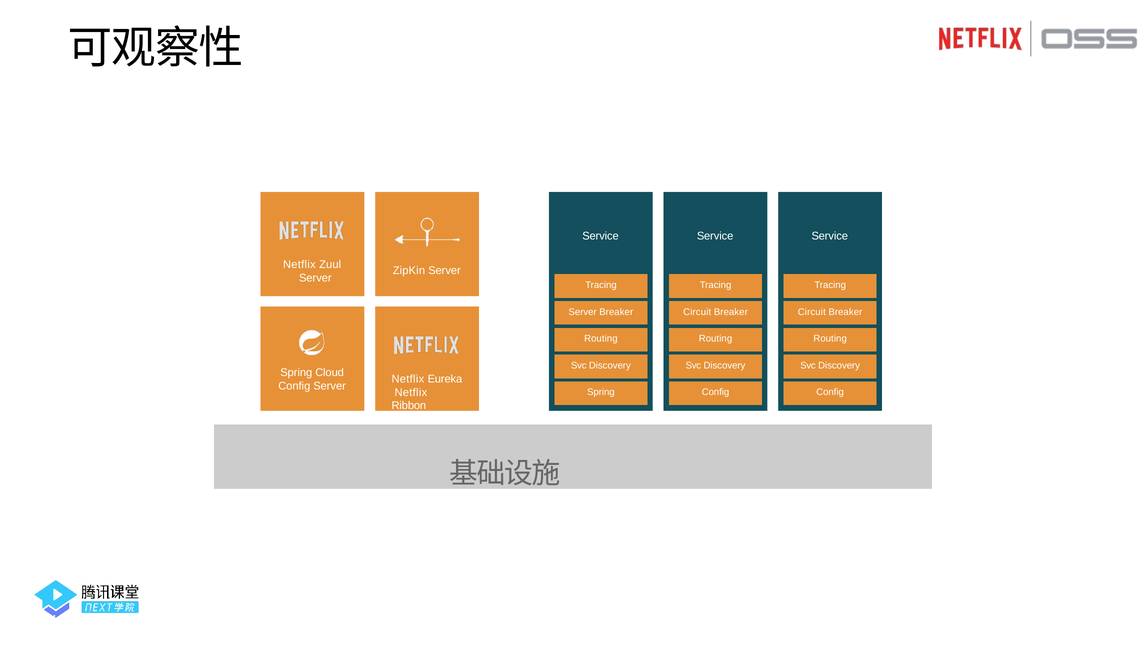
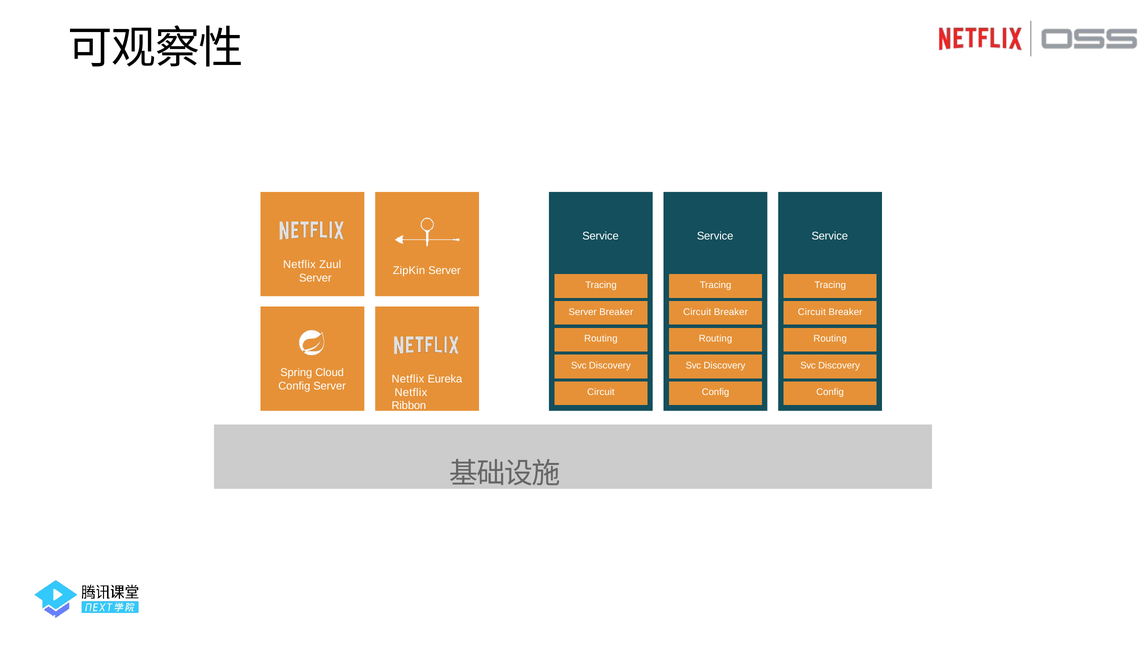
Spring: Spring -> Circuit (601, 392)
